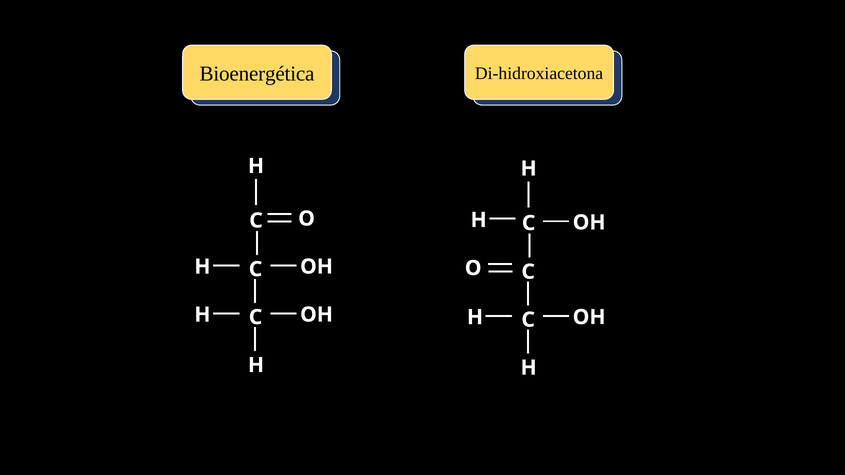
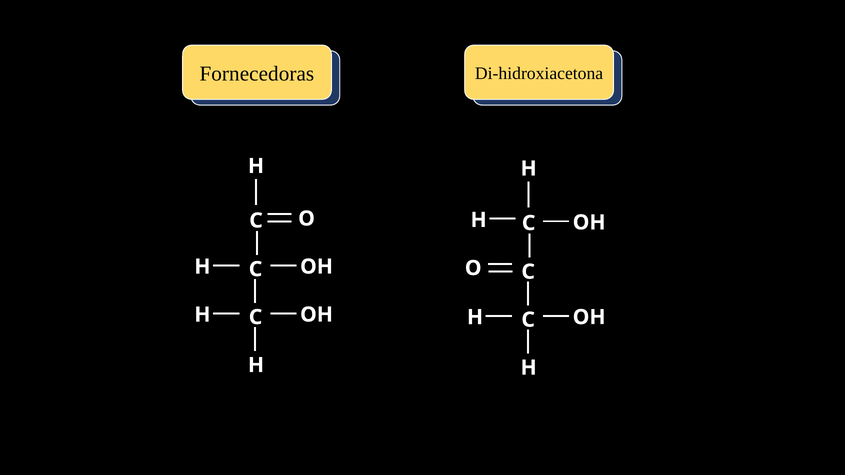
Bioenergética: Bioenergética -> Fornecedoras (257, 74)
